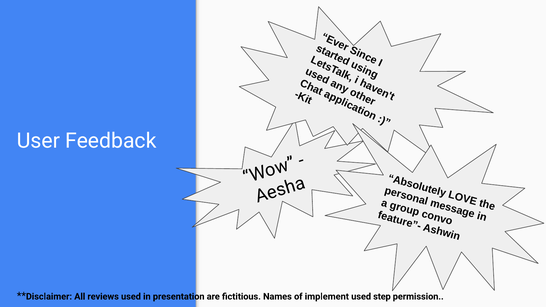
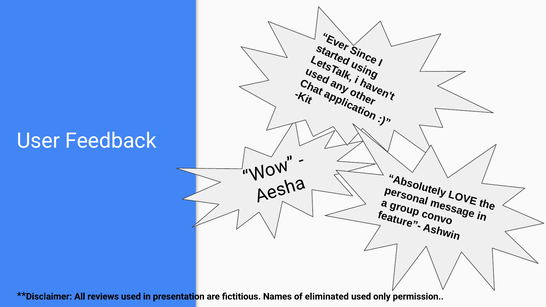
implement: implement -> eliminated (327, 297)
step: step -> only (382, 297)
